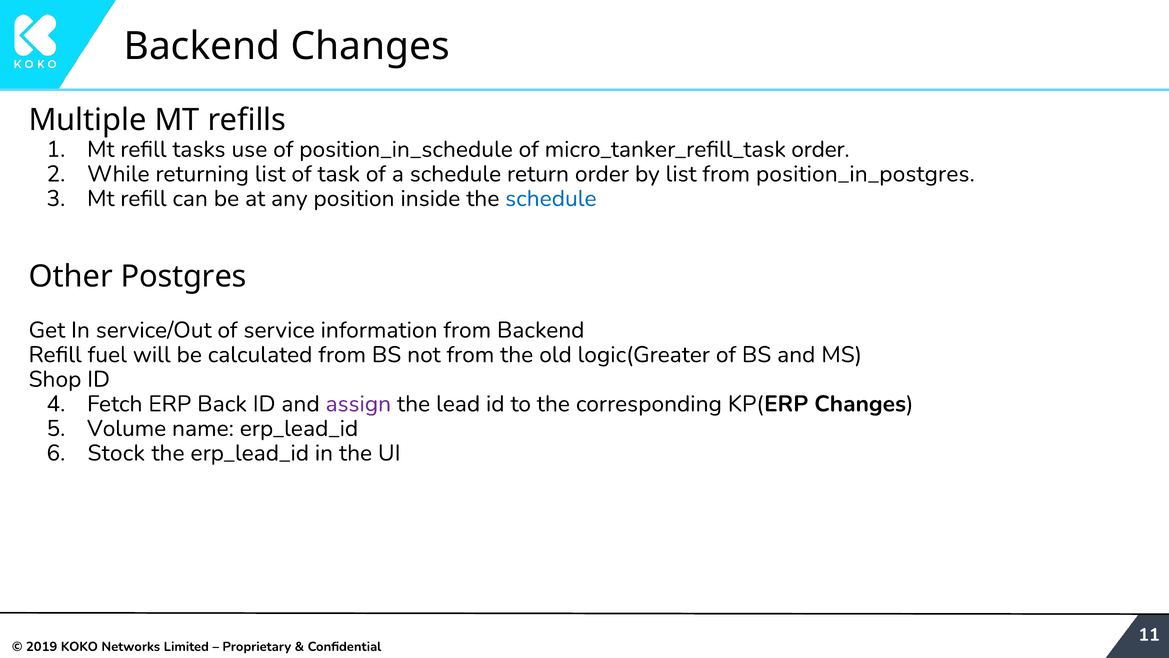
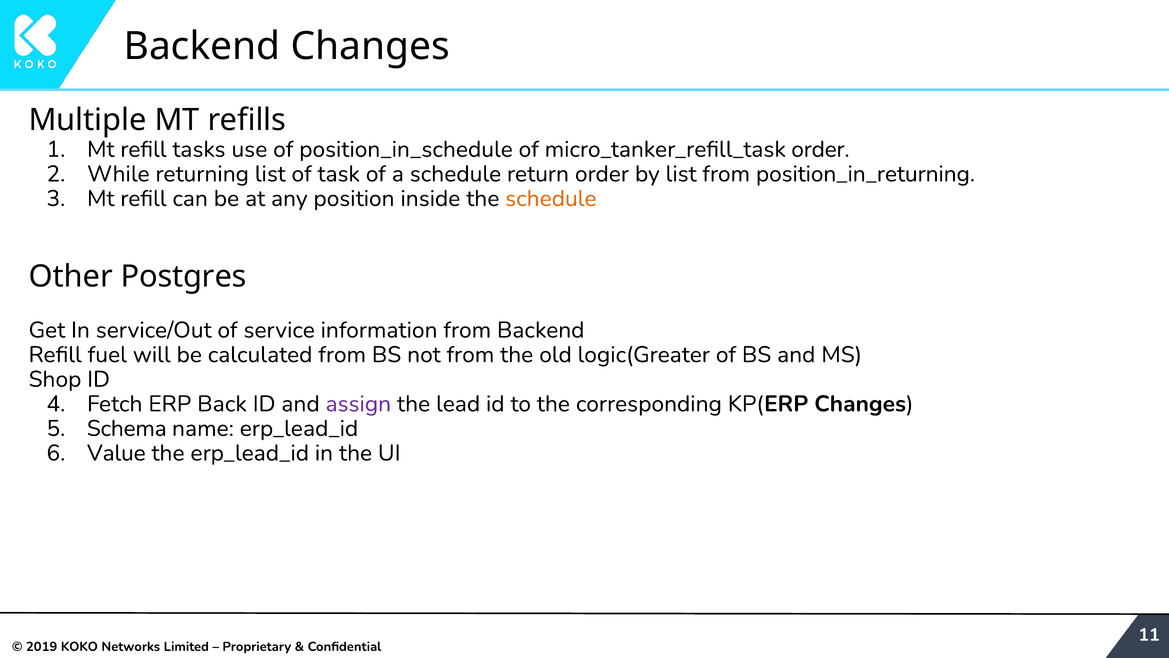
position_in_postgres: position_in_postgres -> position_in_returning (865, 174)
schedule colour: blue -> orange (551, 198)
Volume: Volume -> Schema (127, 428)
Stock: Stock -> Value (116, 453)
